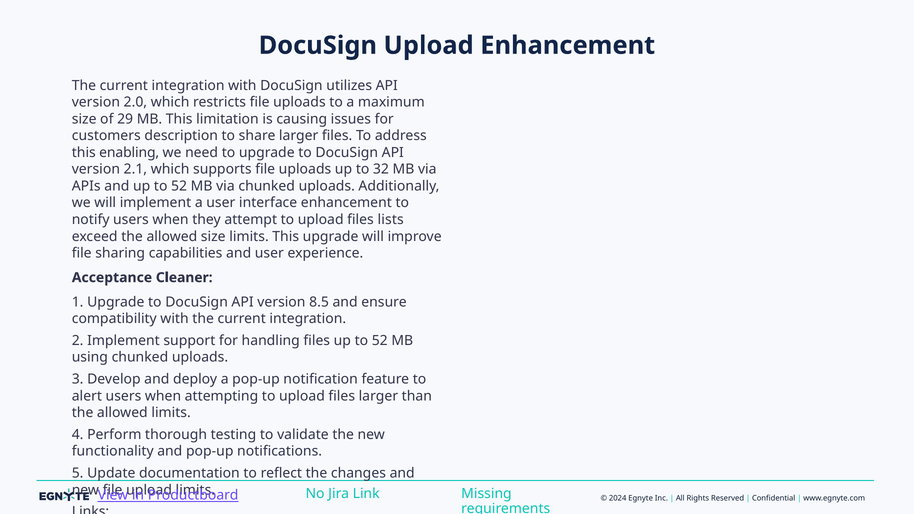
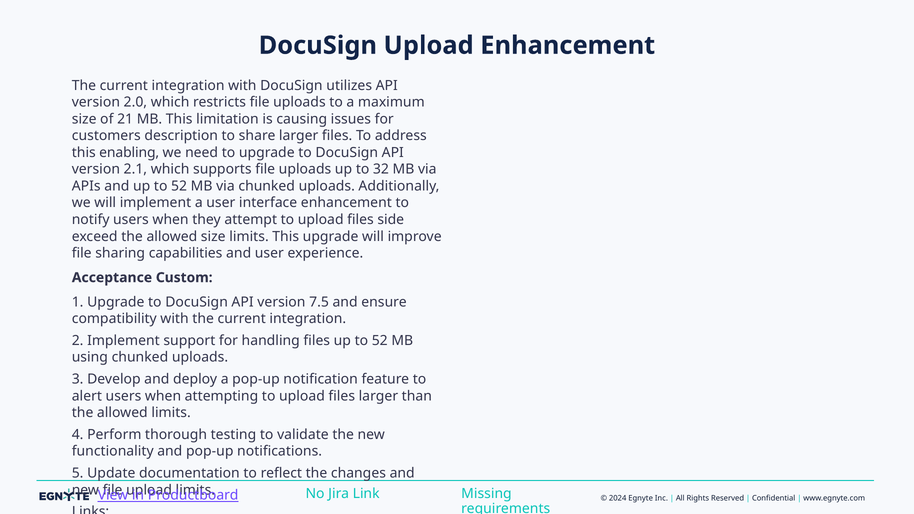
29: 29 -> 21 (125, 119)
lists: lists -> side (391, 220)
Cleaner: Cleaner -> Custom (184, 278)
8.5: 8.5 -> 7.5 (319, 302)
